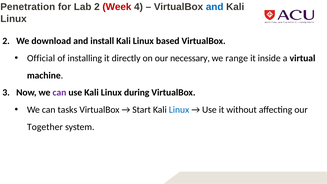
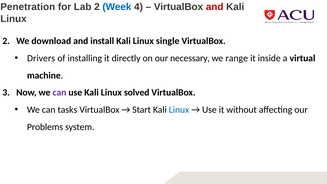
Week colour: red -> blue (117, 7)
and colour: blue -> red (215, 7)
based: based -> single (168, 41)
Official: Official -> Drivers (41, 58)
during: during -> solved (137, 93)
Together: Together -> Problems (45, 127)
